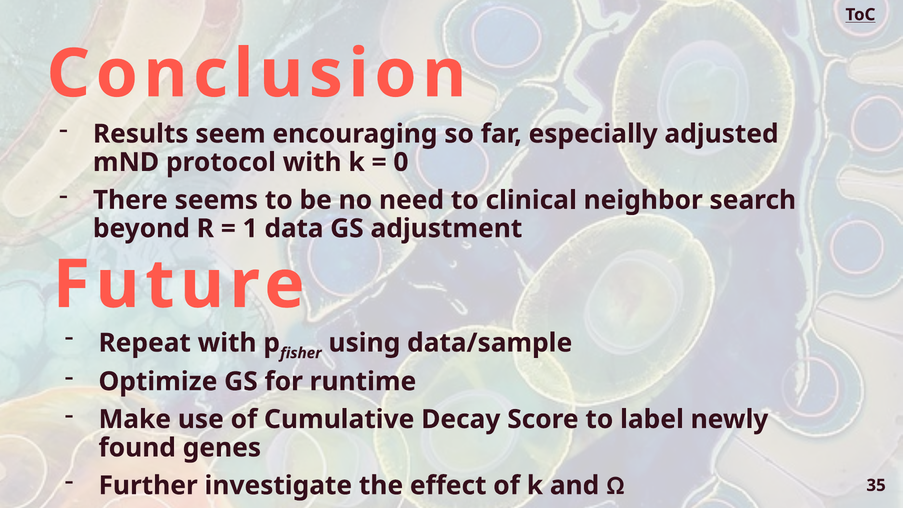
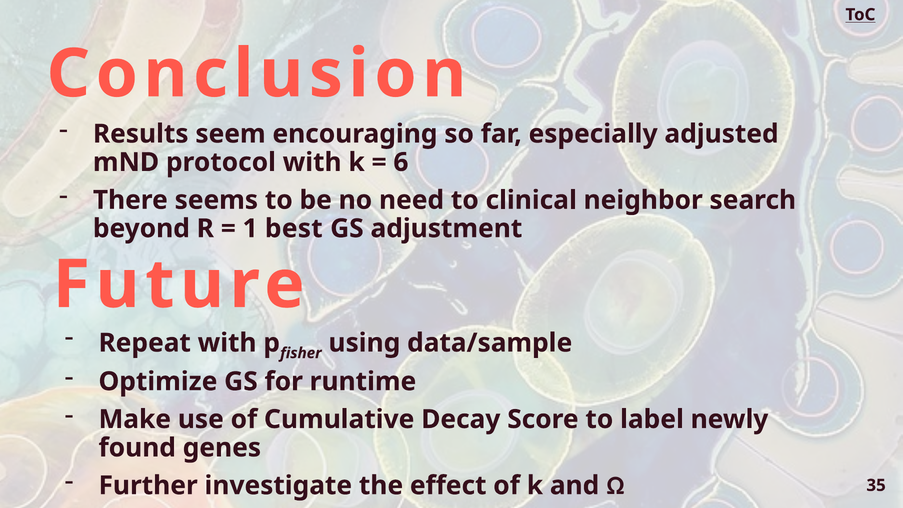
0: 0 -> 6 (401, 162)
data: data -> best (294, 228)
